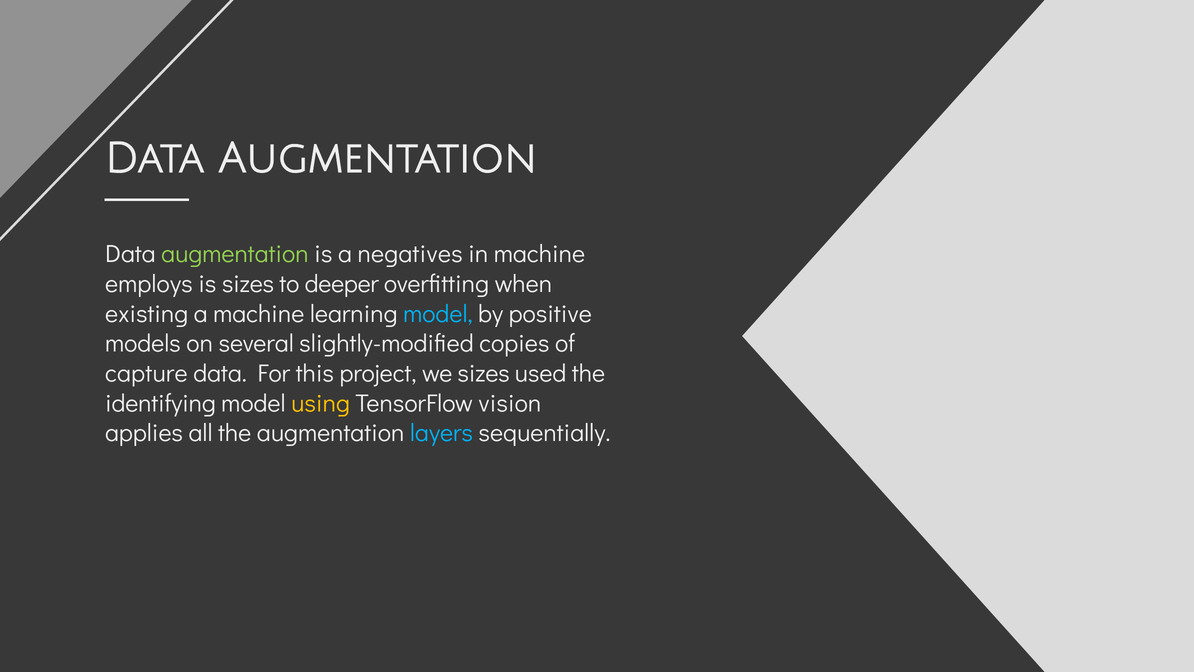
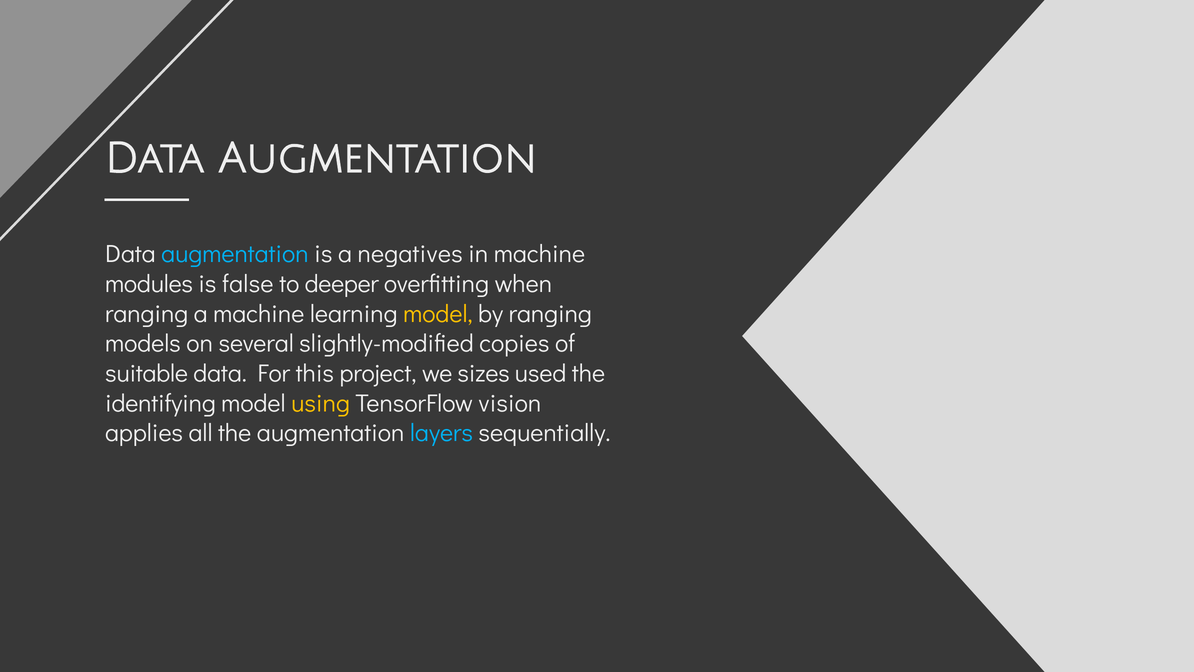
augmentation colour: light green -> light blue (235, 254)
employs: employs -> modules (149, 284)
is sizes: sizes -> false (248, 284)
existing: existing -> ranging (147, 314)
model colour: light blue -> yellow (438, 314)
by positive: positive -> ranging (550, 314)
capture: capture -> suitable (147, 373)
